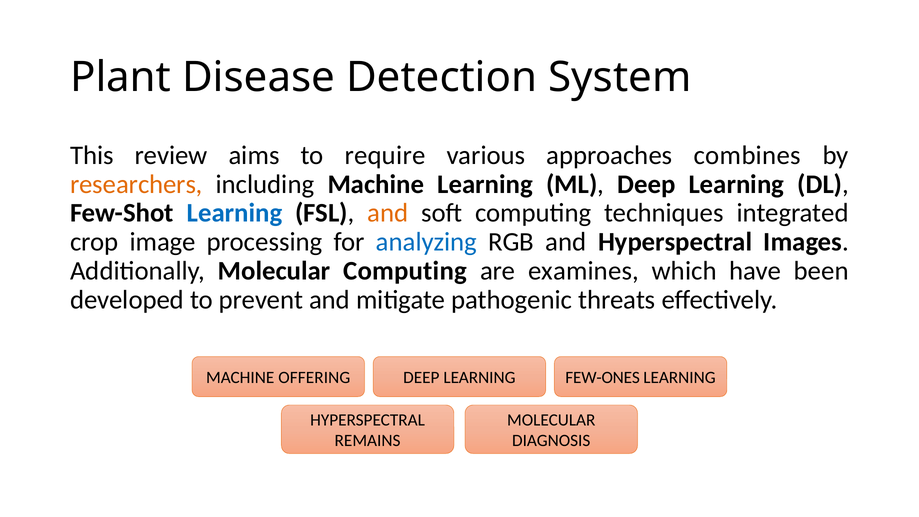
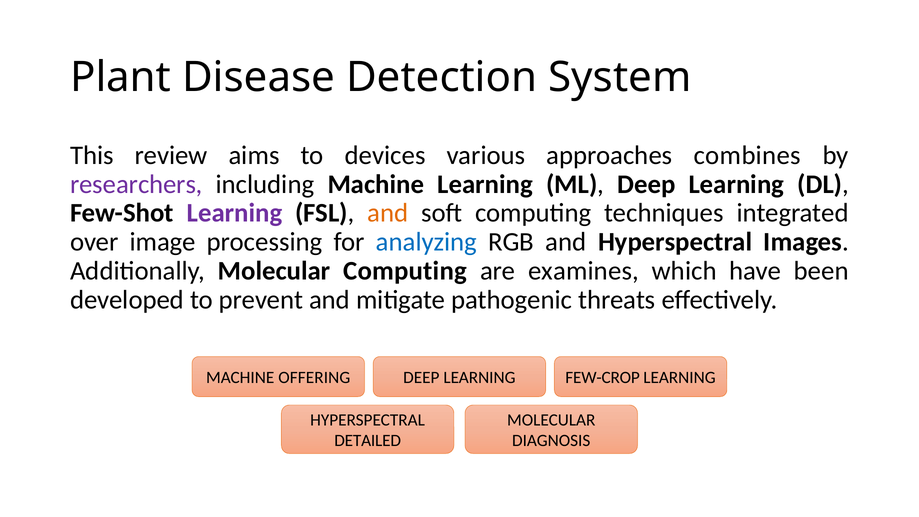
require: require -> devices (385, 155)
researchers colour: orange -> purple (136, 184)
Learning colour: blue -> purple (234, 213)
crop: crop -> over (94, 242)
FEW-ONES: FEW-ONES -> FEW-CROP (603, 378)
REMAINS: REMAINS -> DETAILED (368, 441)
